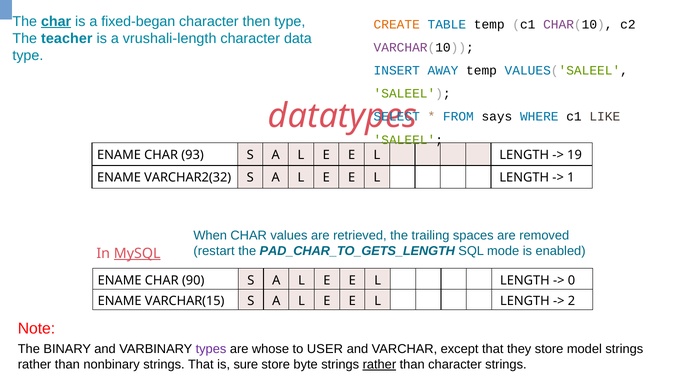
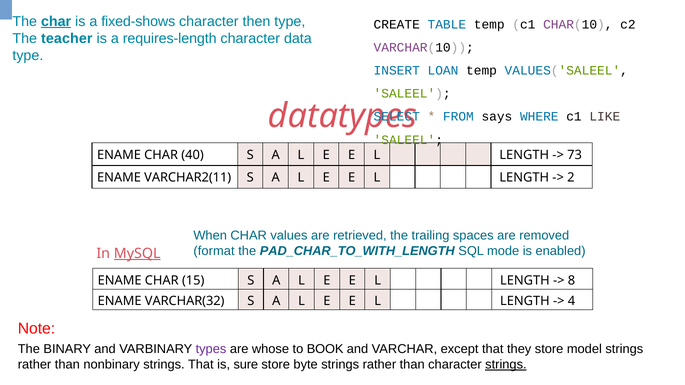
fixed-began: fixed-began -> fixed-shows (138, 22)
CREATE colour: orange -> black (397, 24)
vrushali-length: vrushali-length -> requires-length (170, 39)
AWAY: AWAY -> LOAN (443, 71)
93: 93 -> 40 (193, 155)
19: 19 -> 73 (575, 155)
VARCHAR2(32: VARCHAR2(32 -> VARCHAR2(11 (188, 178)
1: 1 -> 2 (571, 178)
restart: restart -> format (214, 251)
PAD_CHAR_TO_GETS_LENGTH: PAD_CHAR_TO_GETS_LENGTH -> PAD_CHAR_TO_WITH_LENGTH (357, 251)
90: 90 -> 15 (193, 281)
0: 0 -> 8 (571, 281)
VARCHAR(15: VARCHAR(15 -> VARCHAR(32 (185, 301)
2: 2 -> 4 (571, 301)
USER: USER -> BOOK (325, 349)
rather underline: present -> none (379, 365)
strings underline: none -> present (506, 365)
